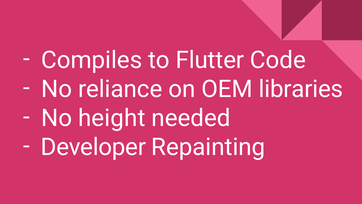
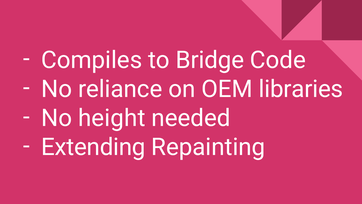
Flutter: Flutter -> Bridge (210, 60)
Developer: Developer -> Extending (93, 147)
